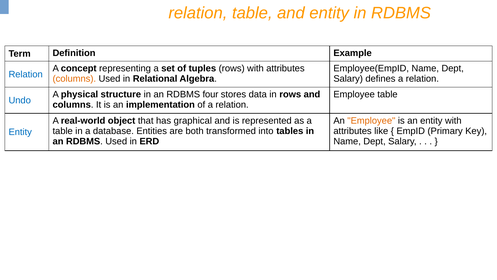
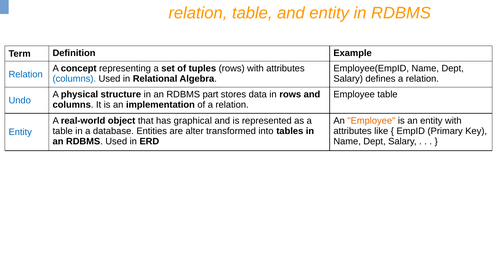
columns colour: orange -> blue (74, 79)
four: four -> part (210, 94)
both: both -> alter (195, 131)
